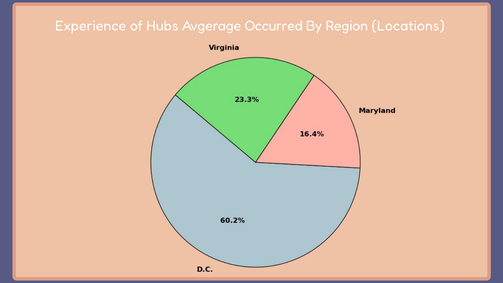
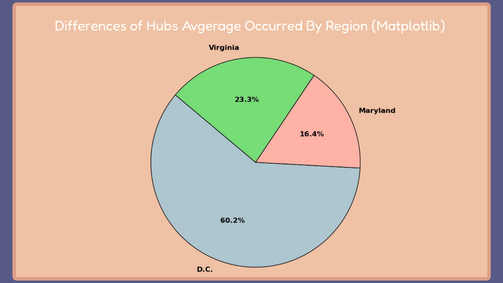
Experience: Experience -> Differences (91, 26)
Locations: Locations -> Matplotlib (408, 26)
